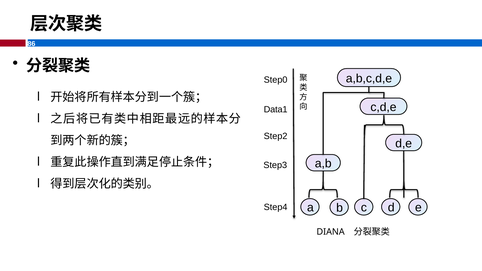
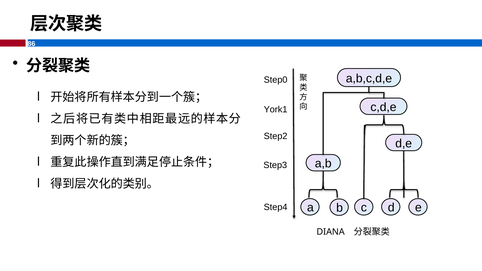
Data1: Data1 -> York1 (276, 110)
